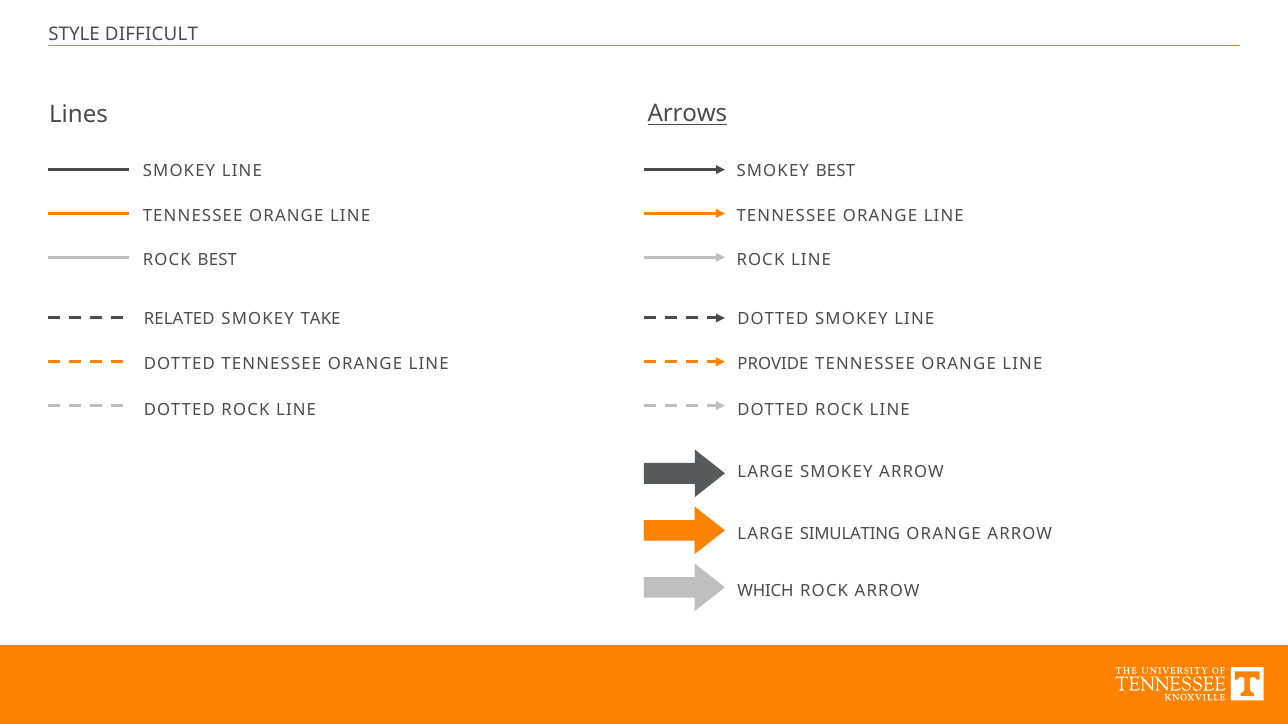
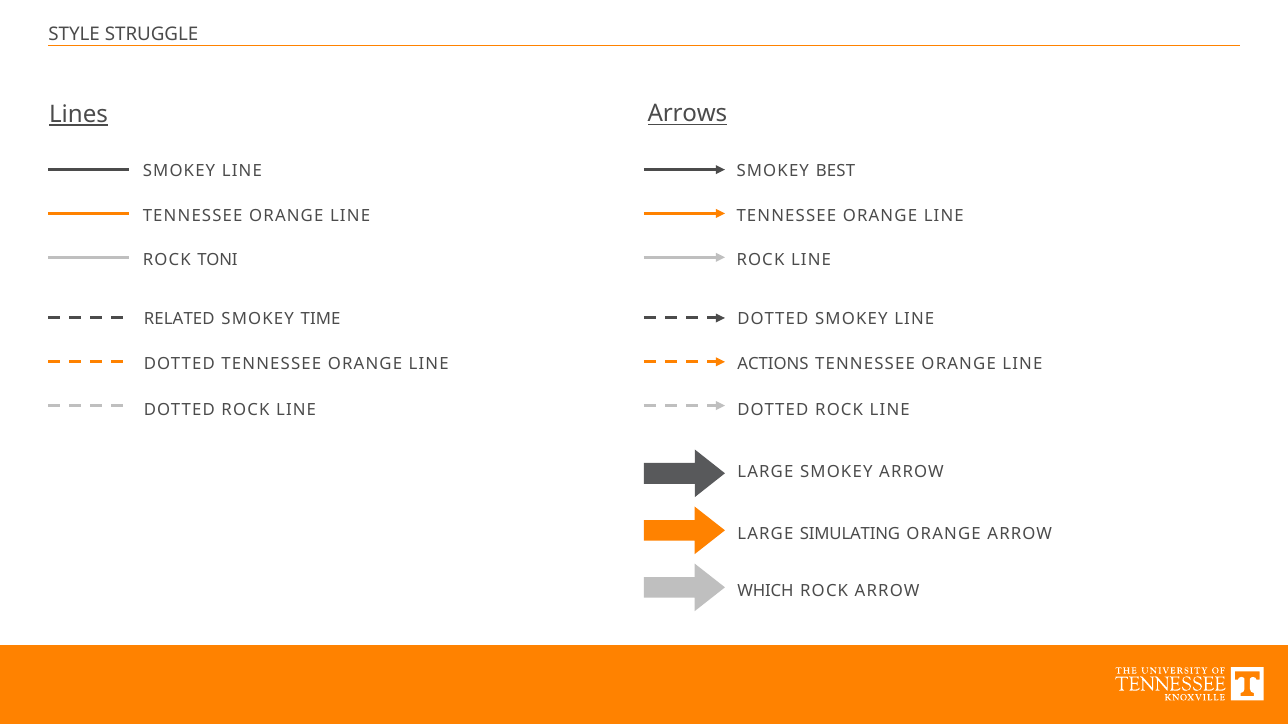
DIFFICULT: DIFFICULT -> STRUGGLE (152, 35)
Lines underline: none -> present (79, 114)
ROCK BEST: BEST -> TONI (218, 260)
TAKE: TAKE -> TIME (321, 319)
PROVIDE: PROVIDE -> ACTIONS (773, 365)
